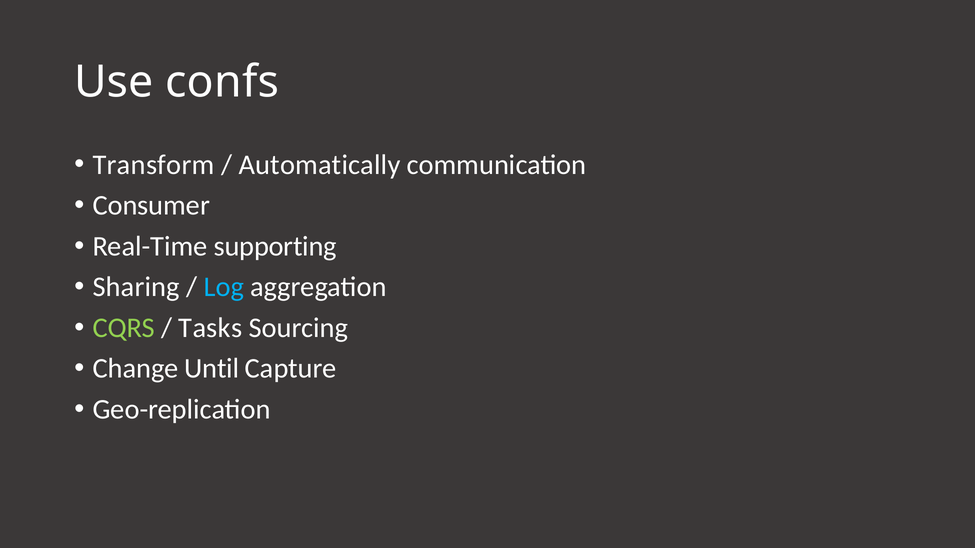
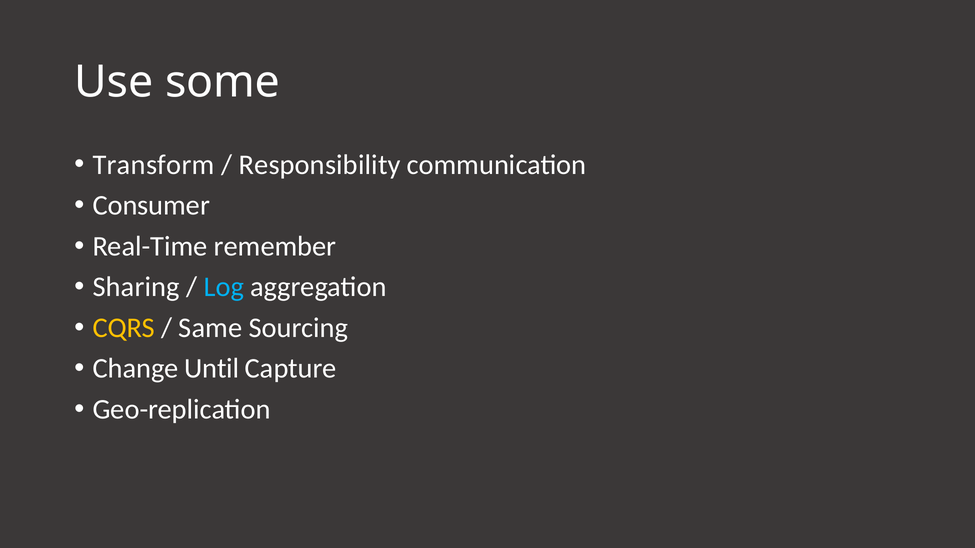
confs: confs -> some (223, 82)
Automatically: Automatically -> Responsibility (320, 165)
supporting: supporting -> remember (275, 246)
CQRS colour: light green -> yellow (124, 328)
Tasks: Tasks -> Same (210, 328)
